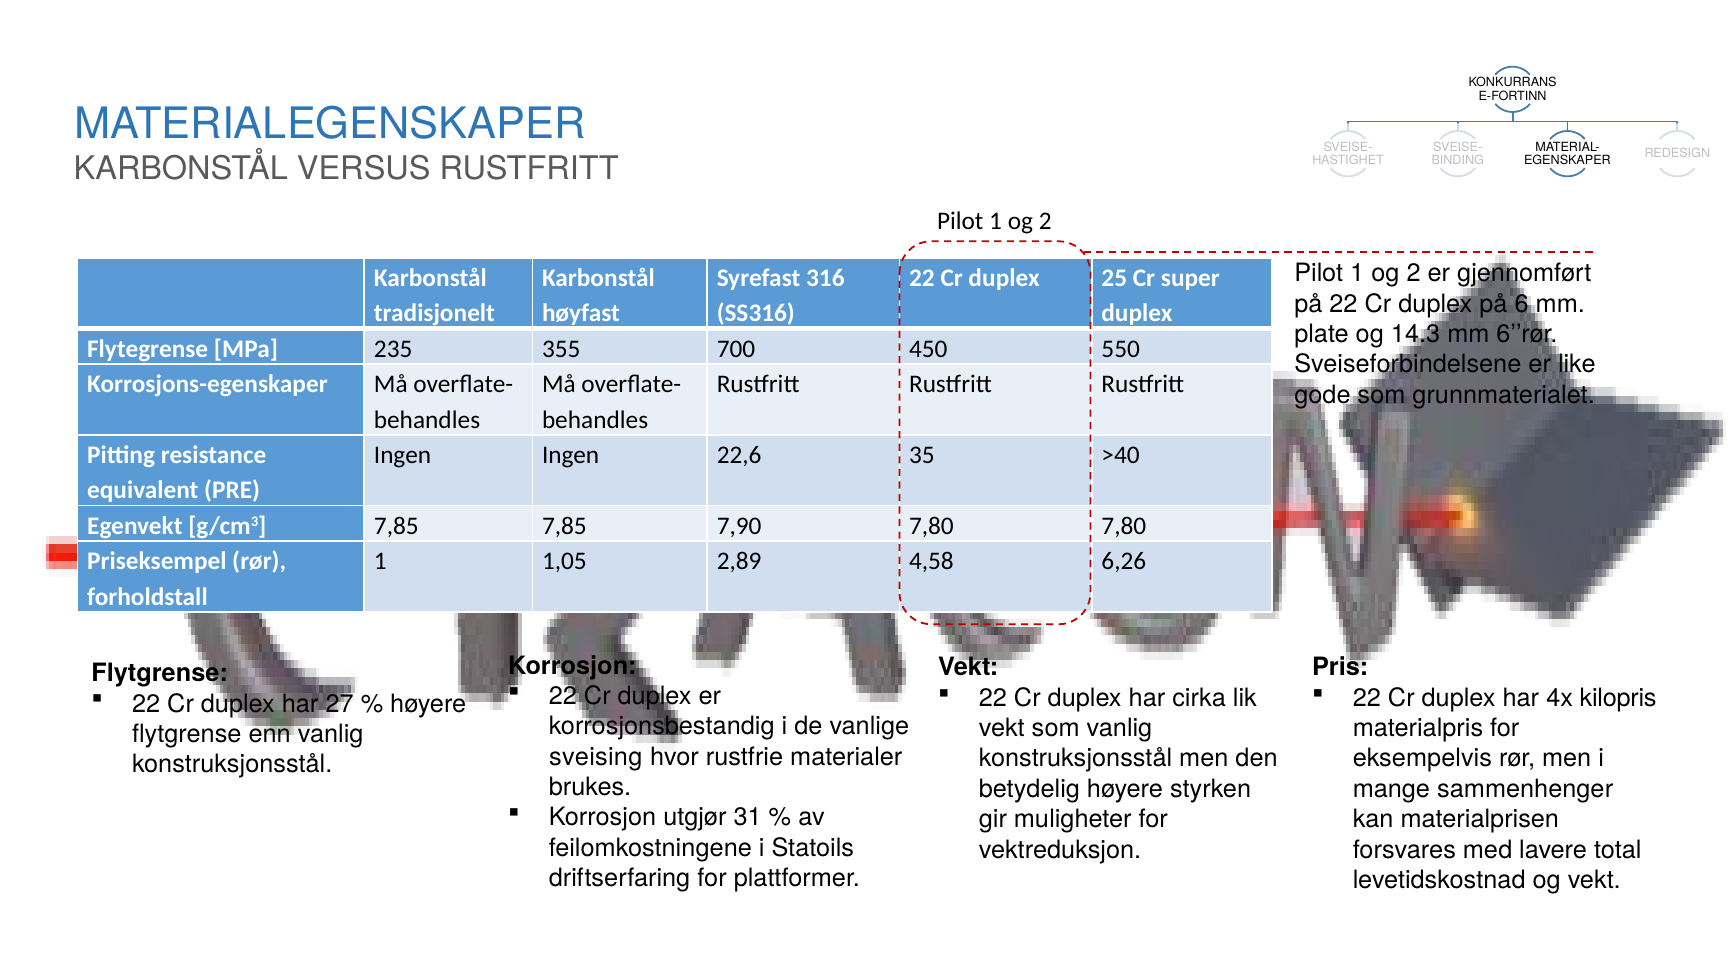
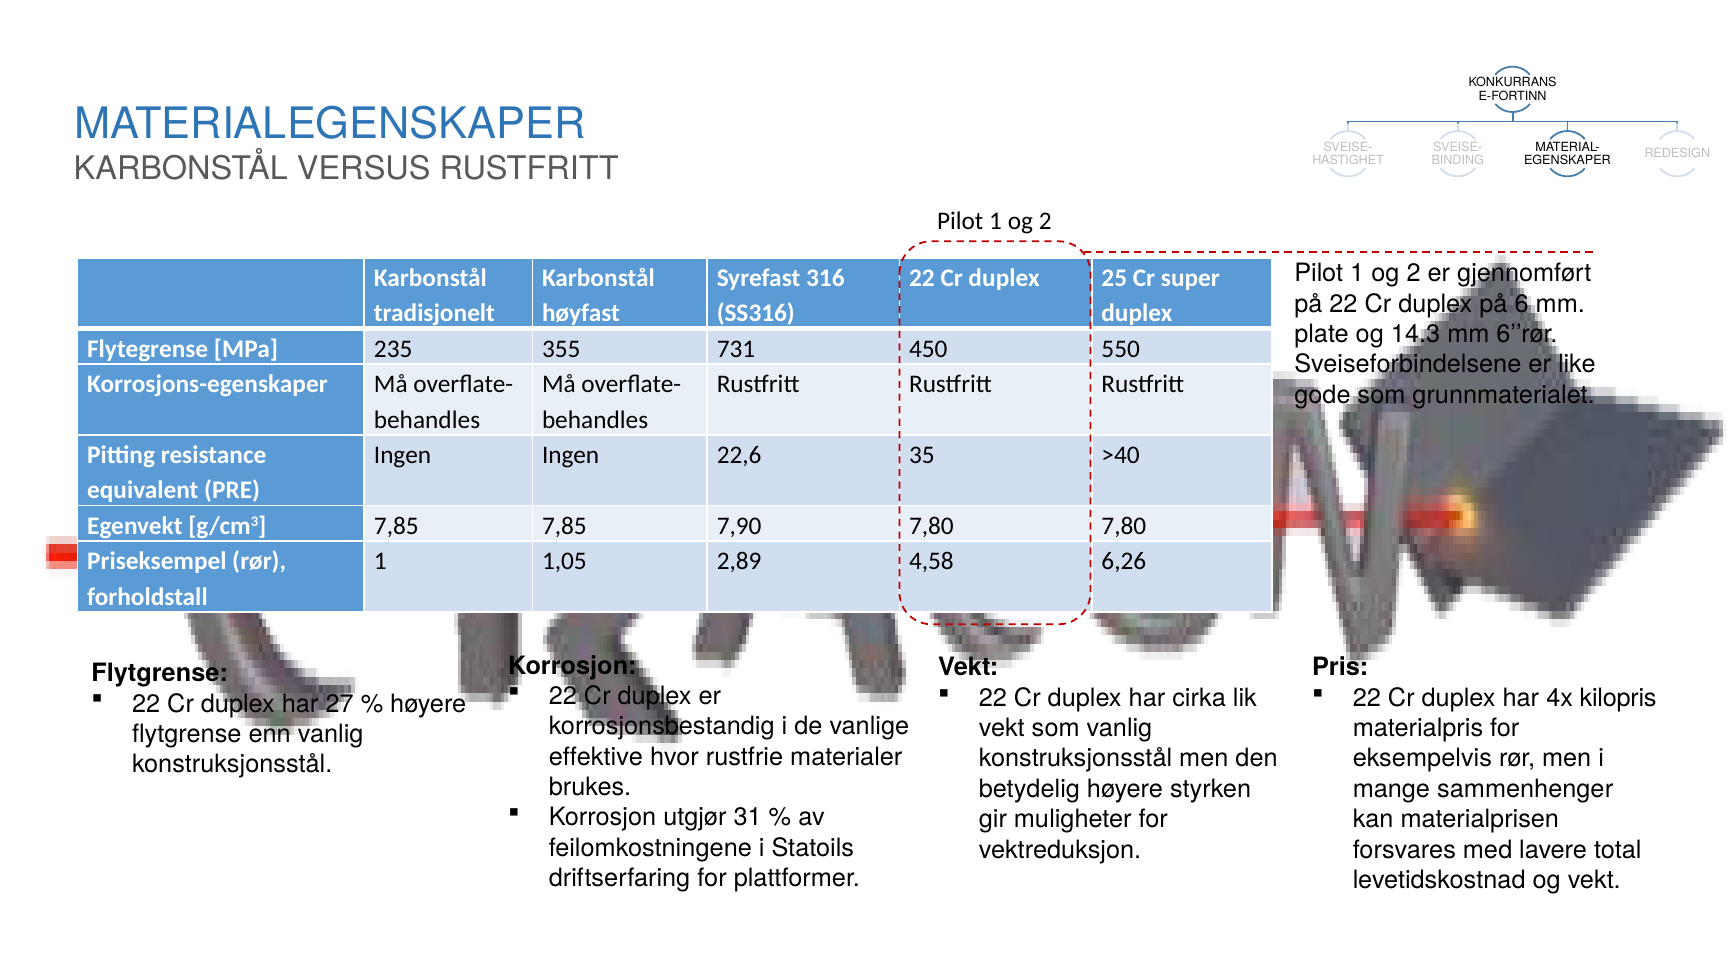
700: 700 -> 731 (736, 349)
sveising: sveising -> effektive (596, 757)
